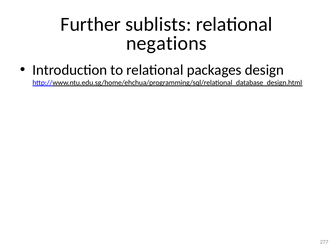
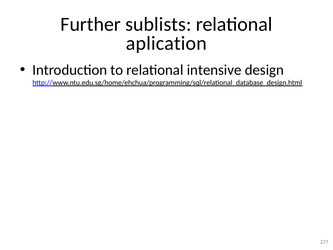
negations: negations -> aplication (166, 43)
packages: packages -> intensive (214, 70)
